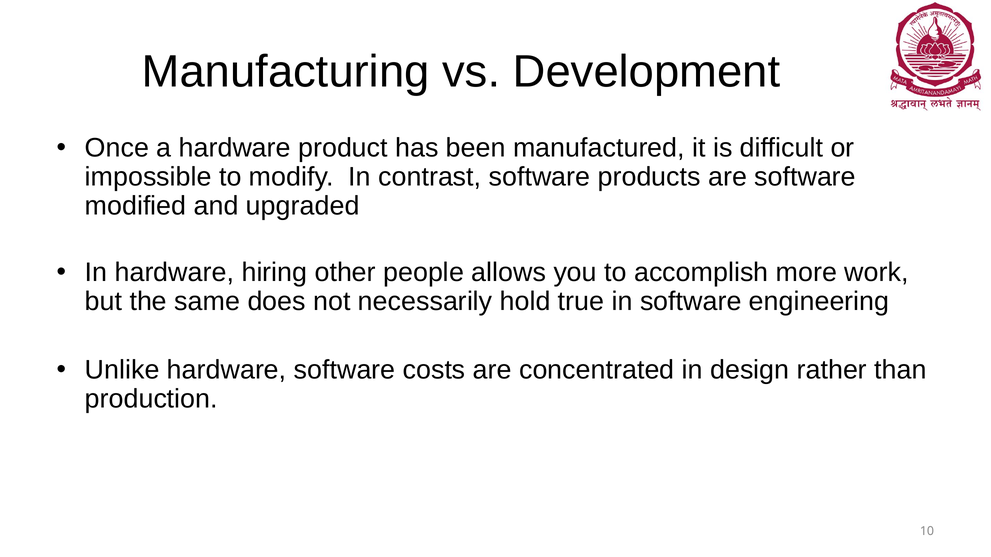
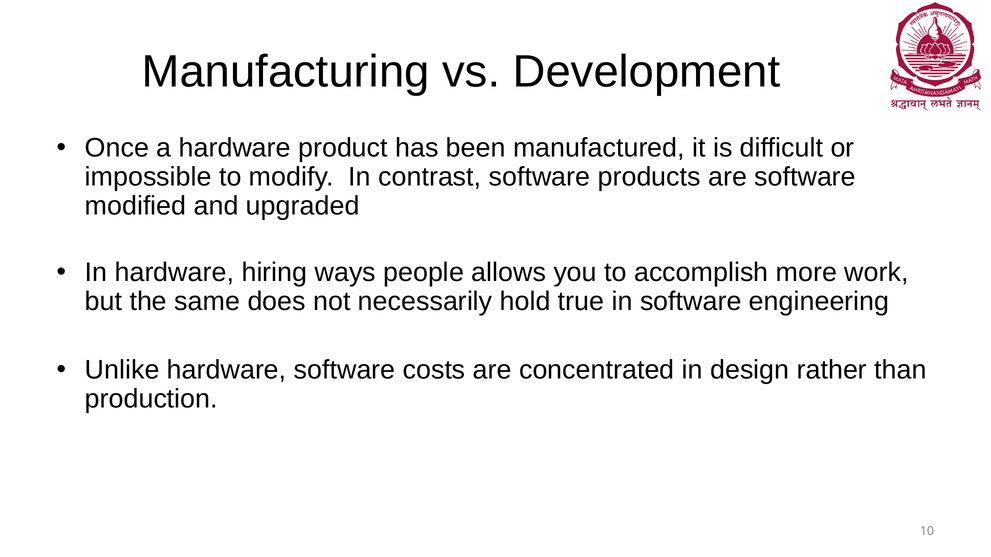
other: other -> ways (345, 273)
